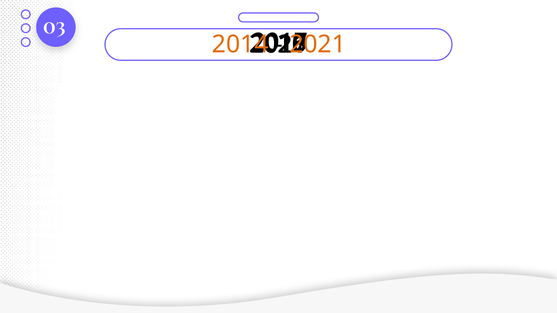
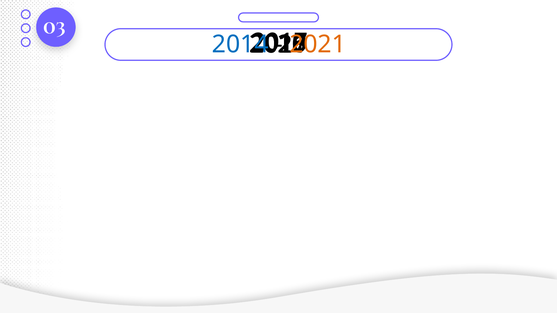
2014 colour: orange -> blue (240, 45)
